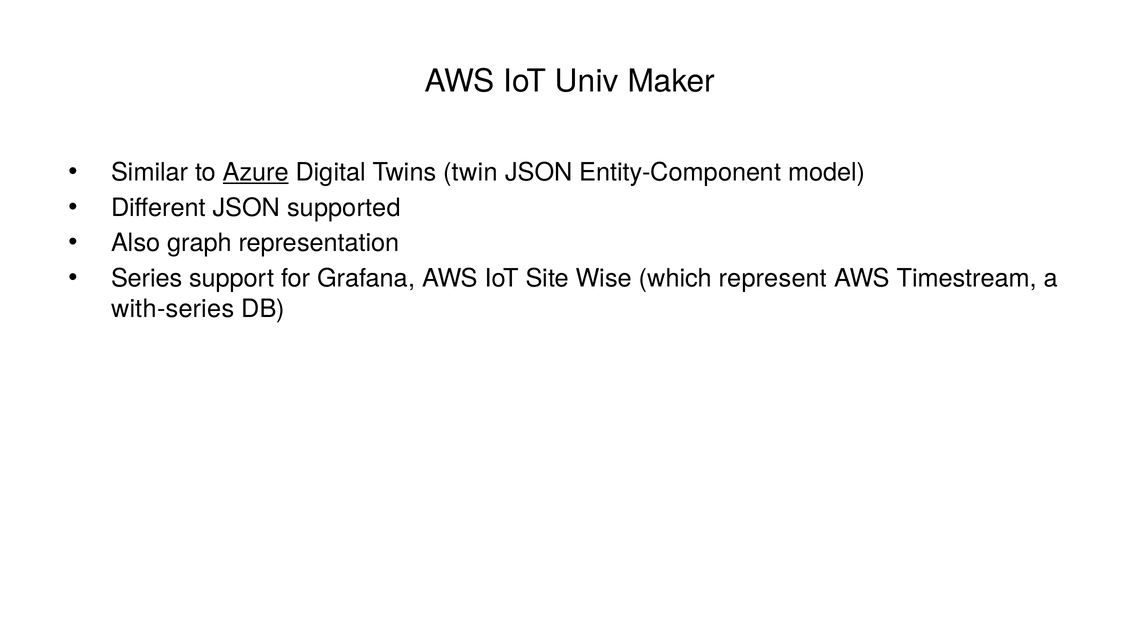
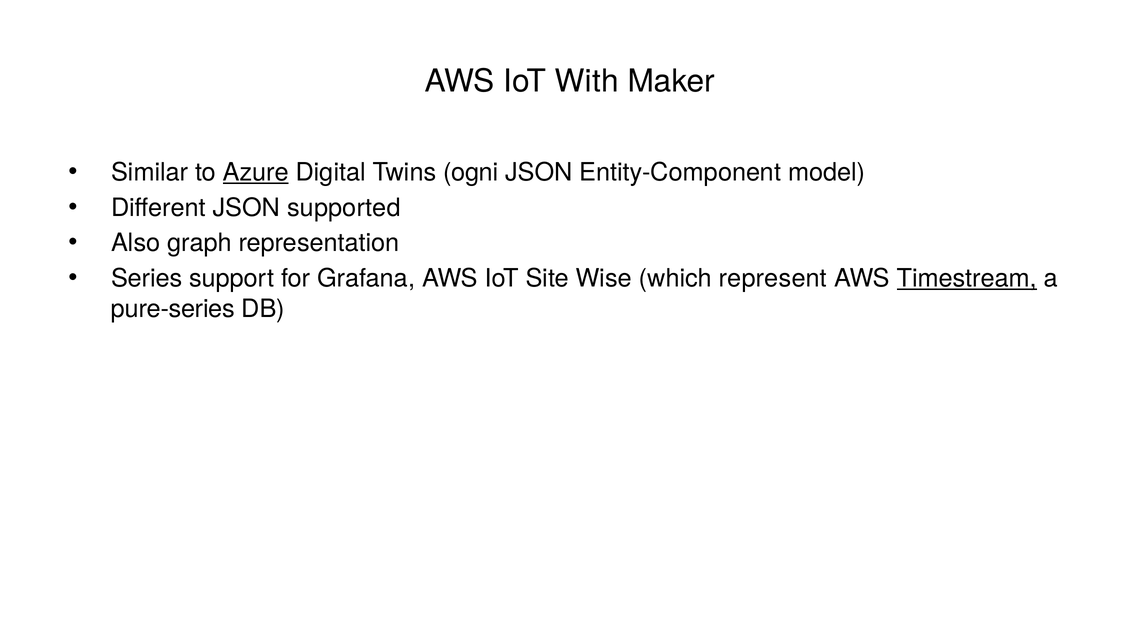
Univ: Univ -> With (587, 81)
twin: twin -> ogni (471, 172)
Timestream underline: none -> present (967, 279)
with-series: with-series -> pure-series (173, 309)
